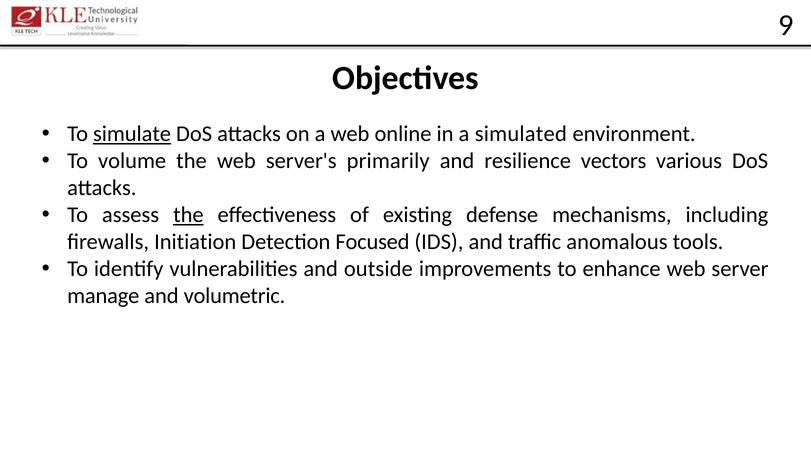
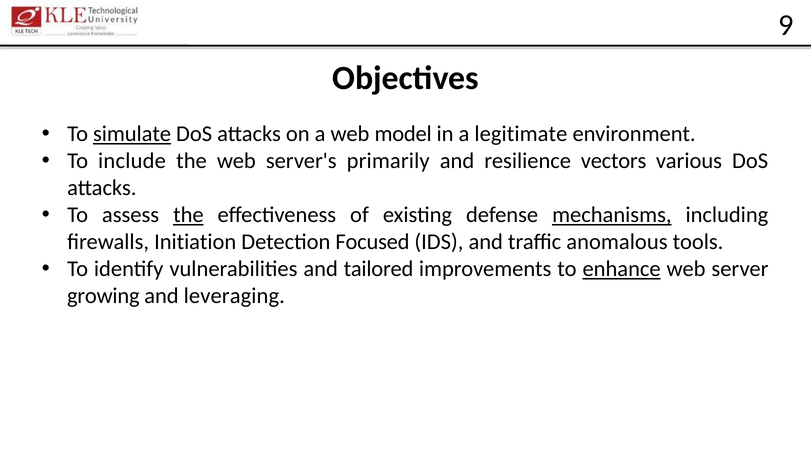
online: online -> model (403, 134)
simulated: simulated -> legitimate (521, 134)
volume: volume -> include (132, 161)
mechanisms underline: none -> present (612, 215)
outside: outside -> tailored (379, 269)
enhance underline: none -> present (622, 269)
manage: manage -> growing (103, 296)
volumetric: volumetric -> leveraging (234, 296)
